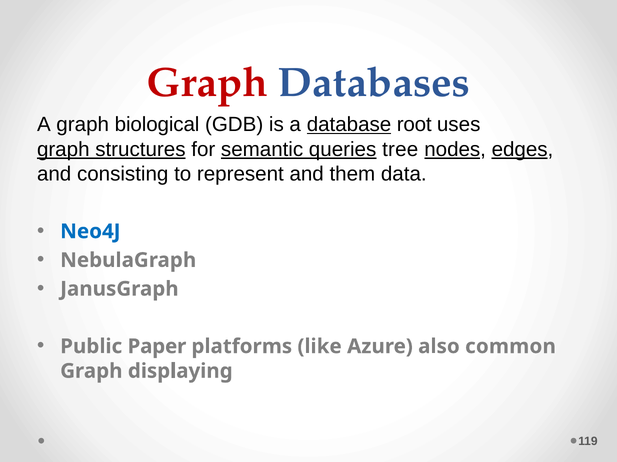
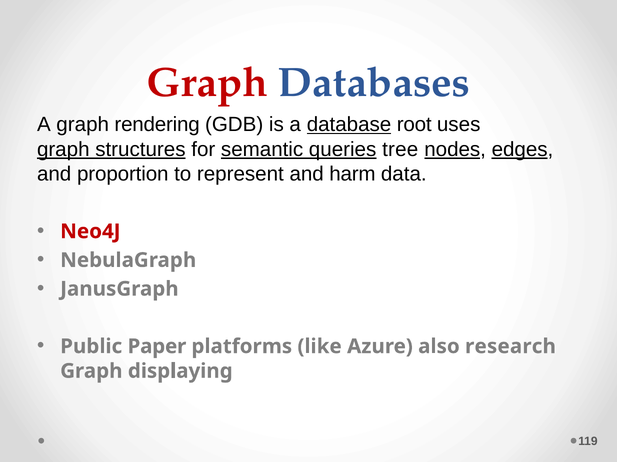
biological: biological -> rendering (157, 125)
consisting: consisting -> proportion (123, 174)
them: them -> harm (352, 174)
Neo4J colour: blue -> red (90, 232)
common: common -> research (511, 347)
